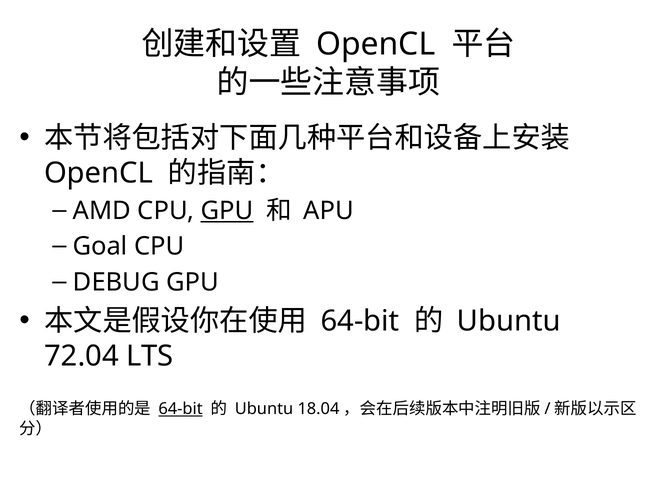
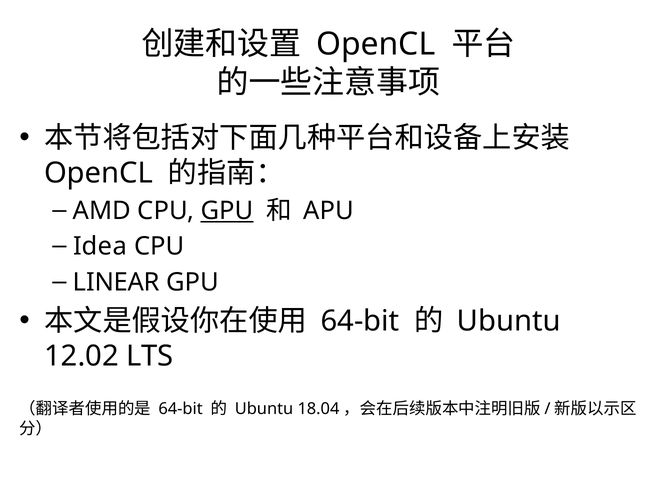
Goal: Goal -> Idea (100, 246)
DEBUG: DEBUG -> LINEAR (116, 282)
72.04: 72.04 -> 12.02 (81, 356)
64-bit underline: present -> none (181, 409)
